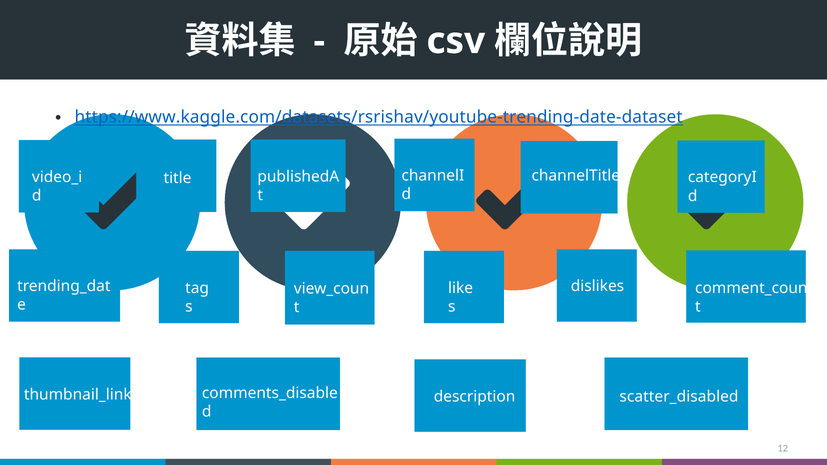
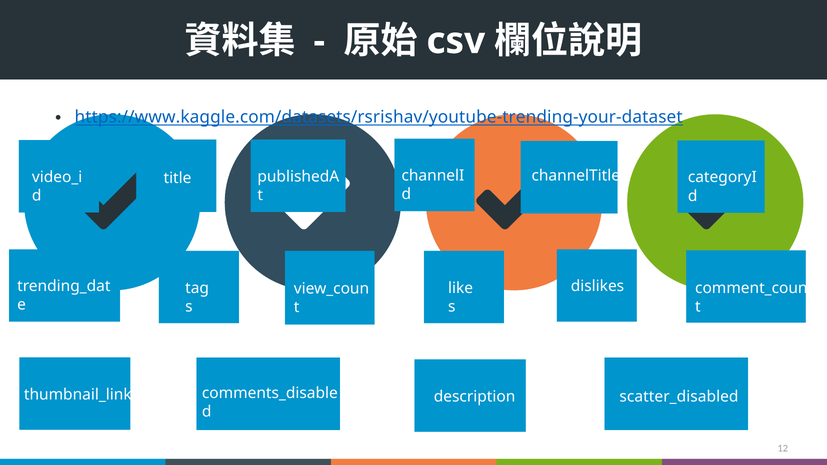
https://www.kaggle.com/datasets/rsrishav/youtube-trending-date-dataset: https://www.kaggle.com/datasets/rsrishav/youtube-trending-date-dataset -> https://www.kaggle.com/datasets/rsrishav/youtube-trending-your-dataset (379, 117)
